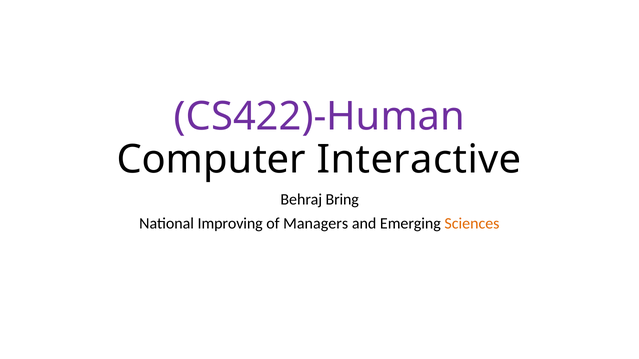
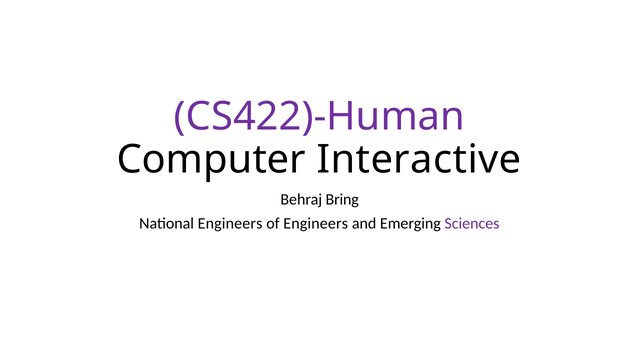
National Improving: Improving -> Engineers (230, 224)
of Managers: Managers -> Engineers (316, 224)
Sciences colour: orange -> purple (472, 224)
